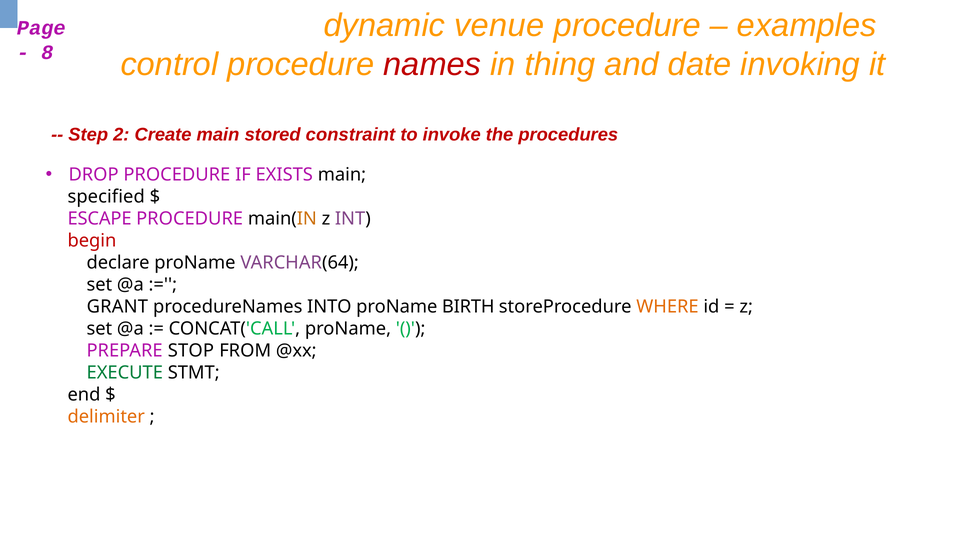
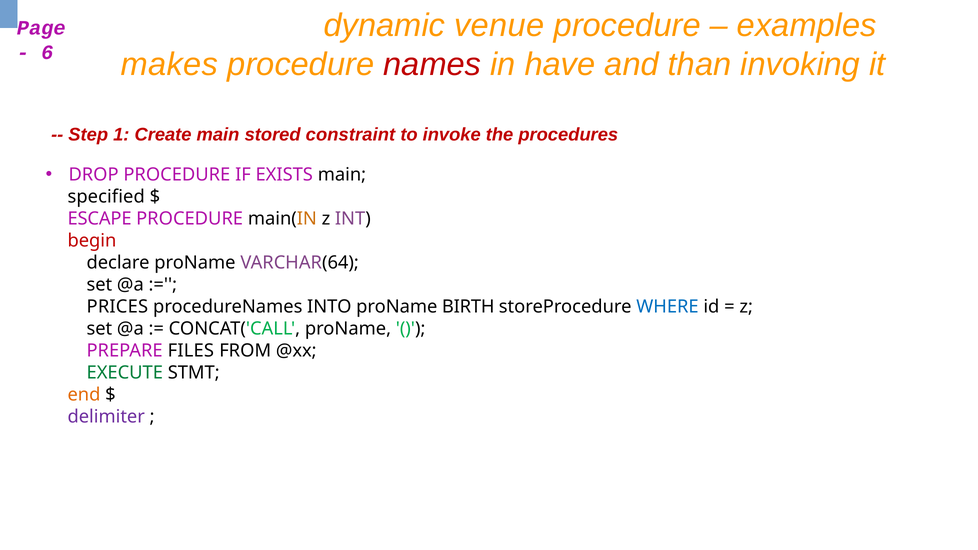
8: 8 -> 6 (47, 53)
control: control -> makes (169, 65)
thing: thing -> have (560, 65)
date: date -> than (700, 65)
2: 2 -> 1 (121, 135)
GRANT: GRANT -> PRICES (117, 307)
WHERE colour: orange -> blue (667, 307)
STOP: STOP -> FILES (191, 351)
end colour: black -> orange (84, 395)
delimiter colour: orange -> purple (106, 417)
